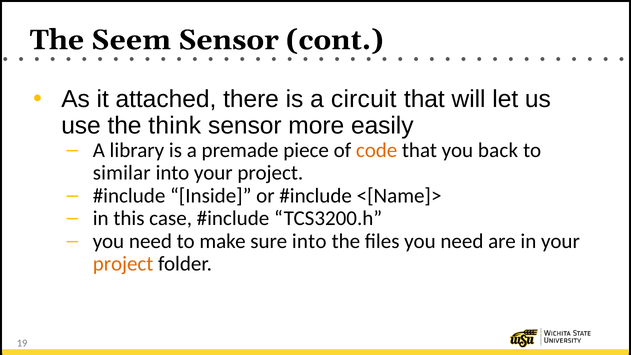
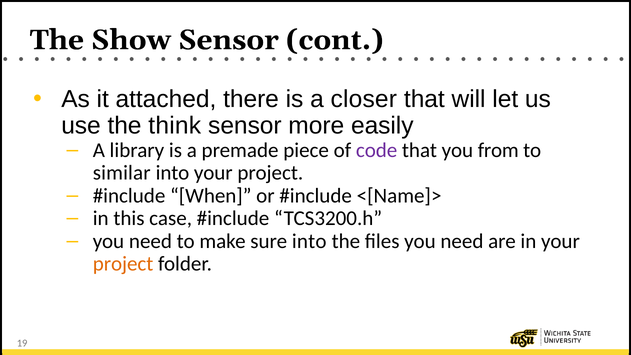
Seem: Seem -> Show (131, 40)
circuit: circuit -> closer (364, 99)
code colour: orange -> purple (377, 150)
back: back -> from (498, 150)
Inside: Inside -> When (211, 196)
